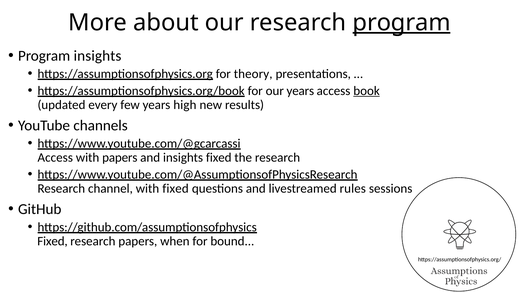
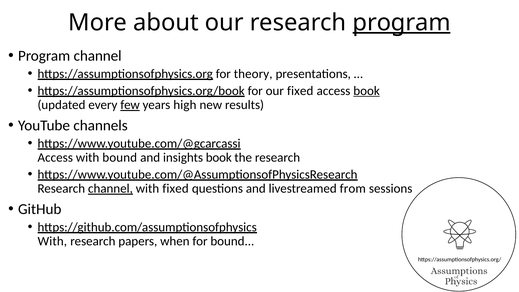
Program insights: insights -> channel (98, 56)
our years: years -> fixed (300, 91)
few underline: none -> present (130, 105)
with papers: papers -> bound (120, 158)
insights fixed: fixed -> book (219, 158)
channel underline: none -> present (110, 189)
rules: rules -> from (353, 189)
Fixed: Fixed -> With (52, 241)
